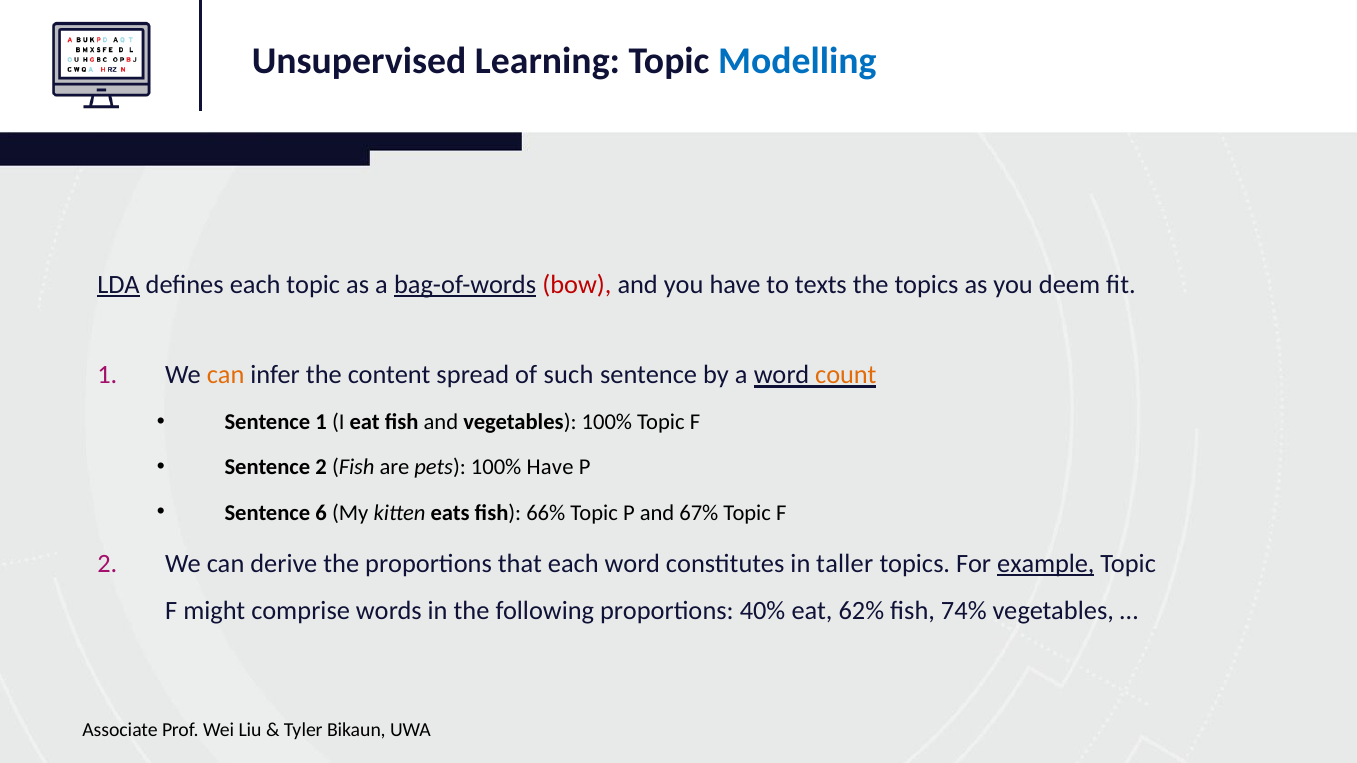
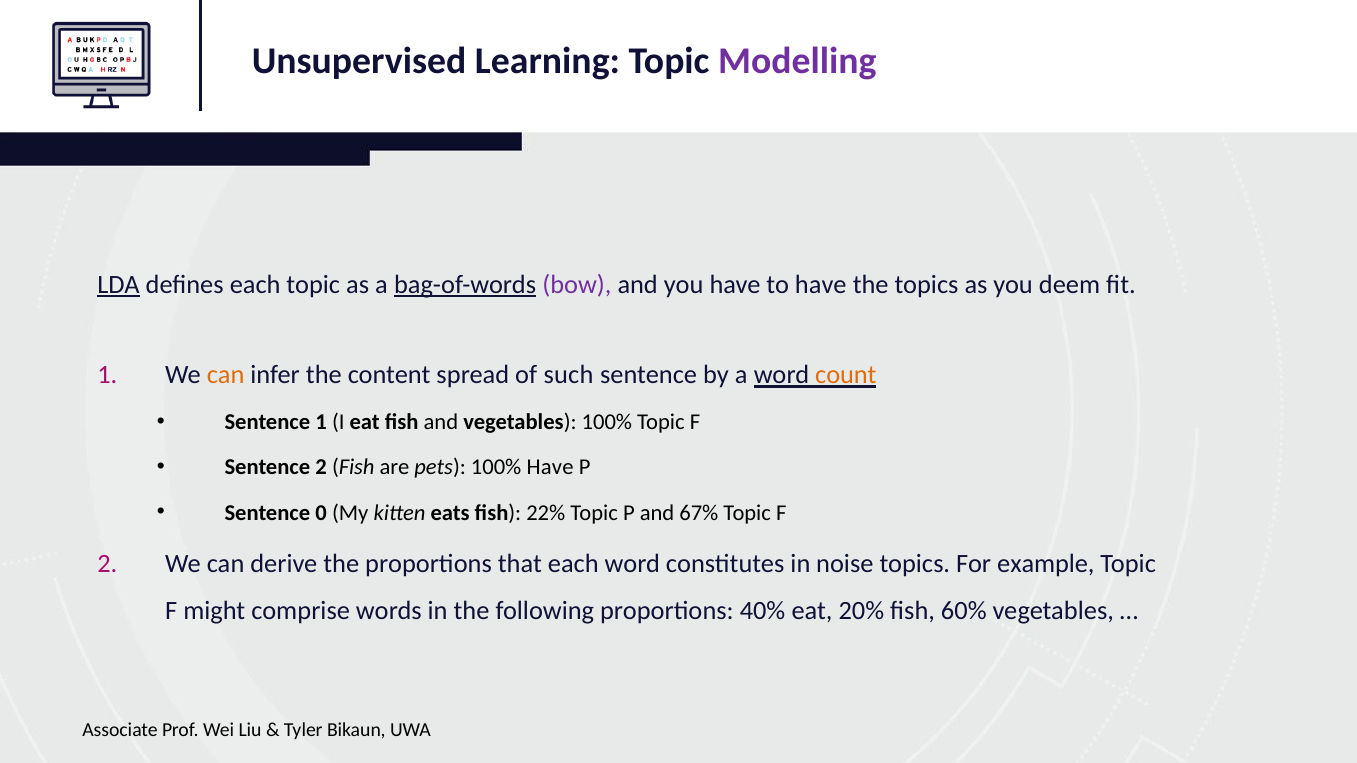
Modelling colour: blue -> purple (797, 61)
bow colour: red -> purple (577, 285)
to texts: texts -> have (821, 285)
6: 6 -> 0 (321, 513)
66%: 66% -> 22% (546, 513)
taller: taller -> noise (845, 564)
example underline: present -> none (1046, 564)
62%: 62% -> 20% (861, 611)
74%: 74% -> 60% (964, 611)
